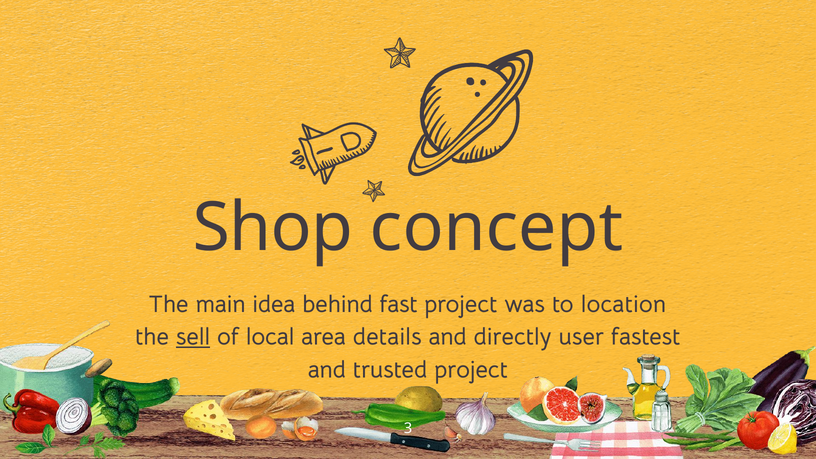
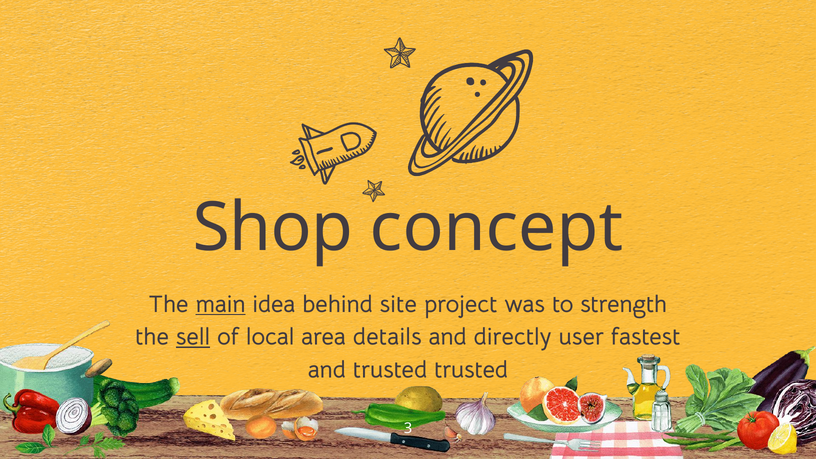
main underline: none -> present (221, 304)
fast: fast -> site (398, 304)
location: location -> strength (624, 304)
trusted project: project -> trusted (471, 370)
